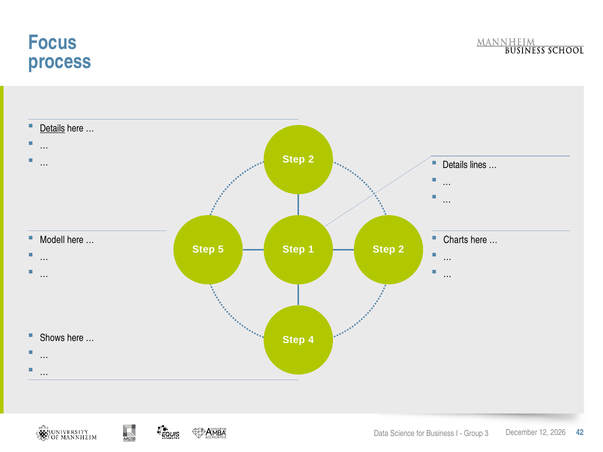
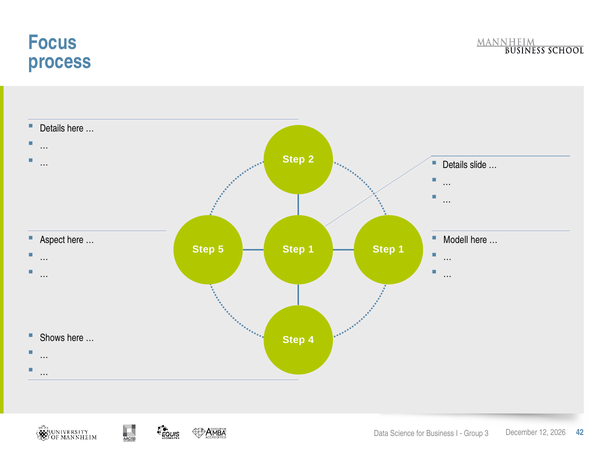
Details underline: present -> none (52, 128)
lines: lines -> slide (478, 165)
Modell: Modell -> Aspect (52, 240)
Charts: Charts -> Modell (456, 240)
2: 2 -> 1 (401, 250)
